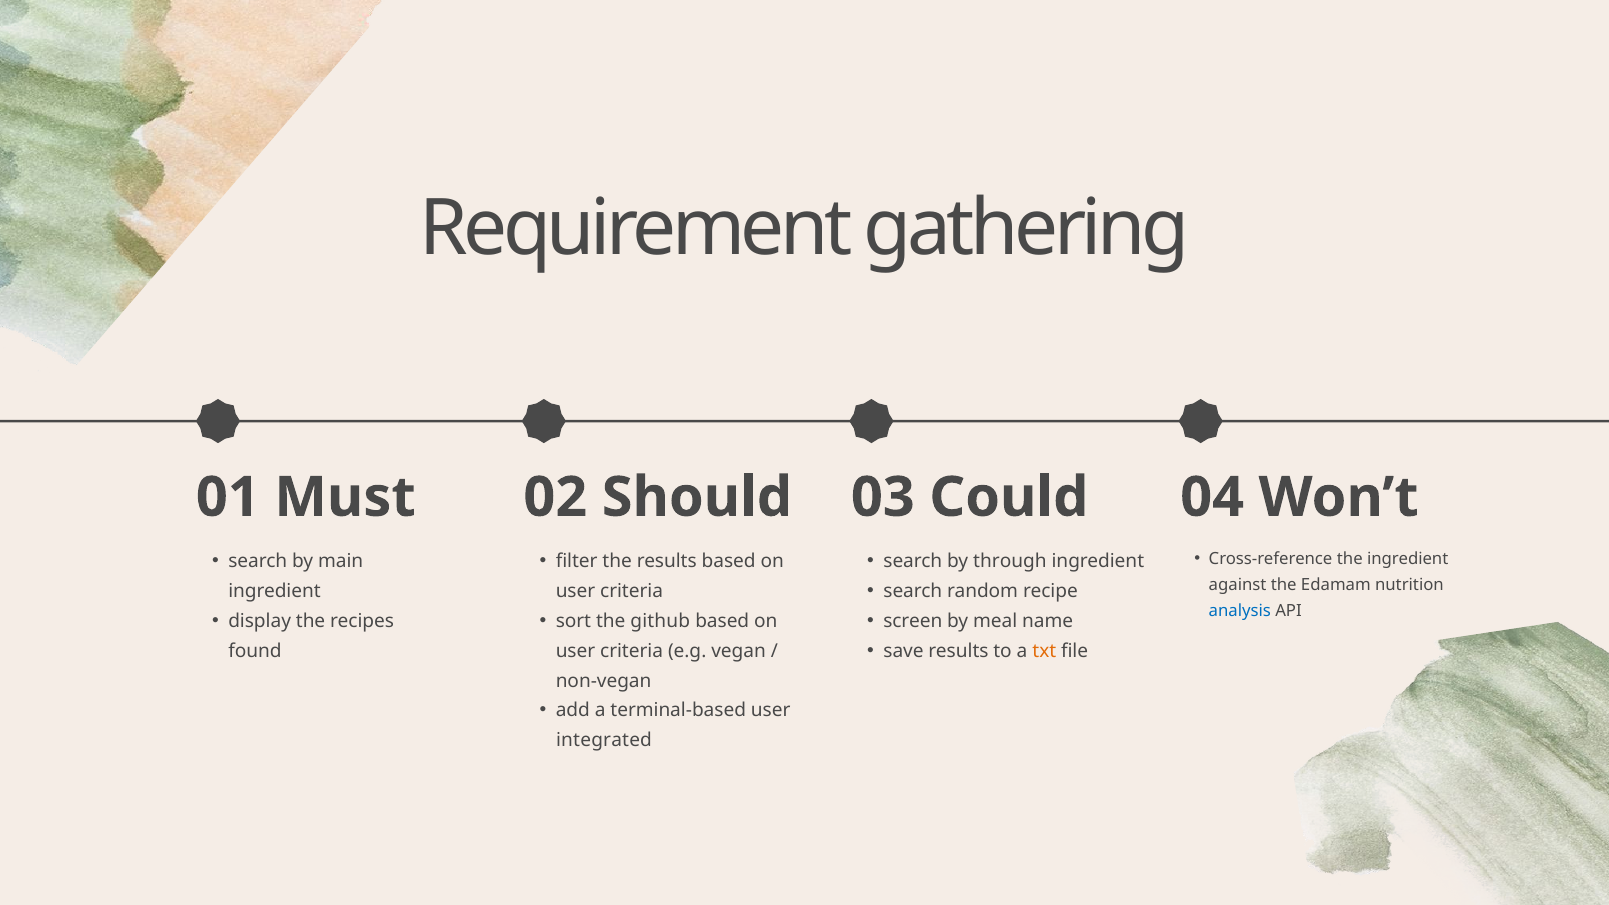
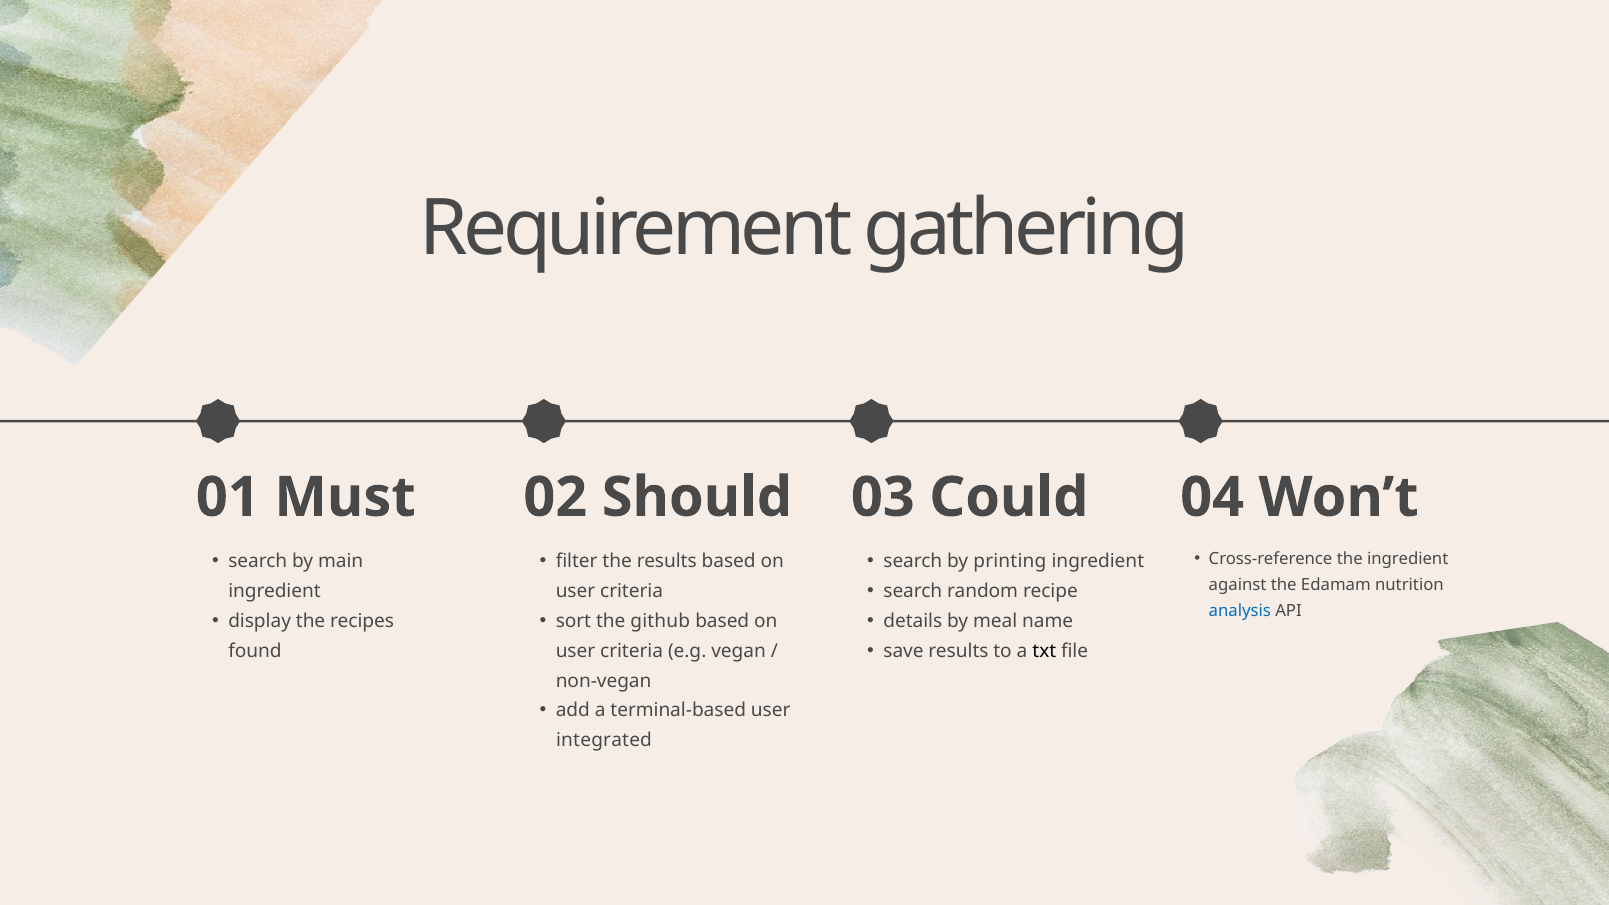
through: through -> printing (1010, 562)
screen: screen -> details (913, 621)
txt colour: orange -> black (1044, 651)
